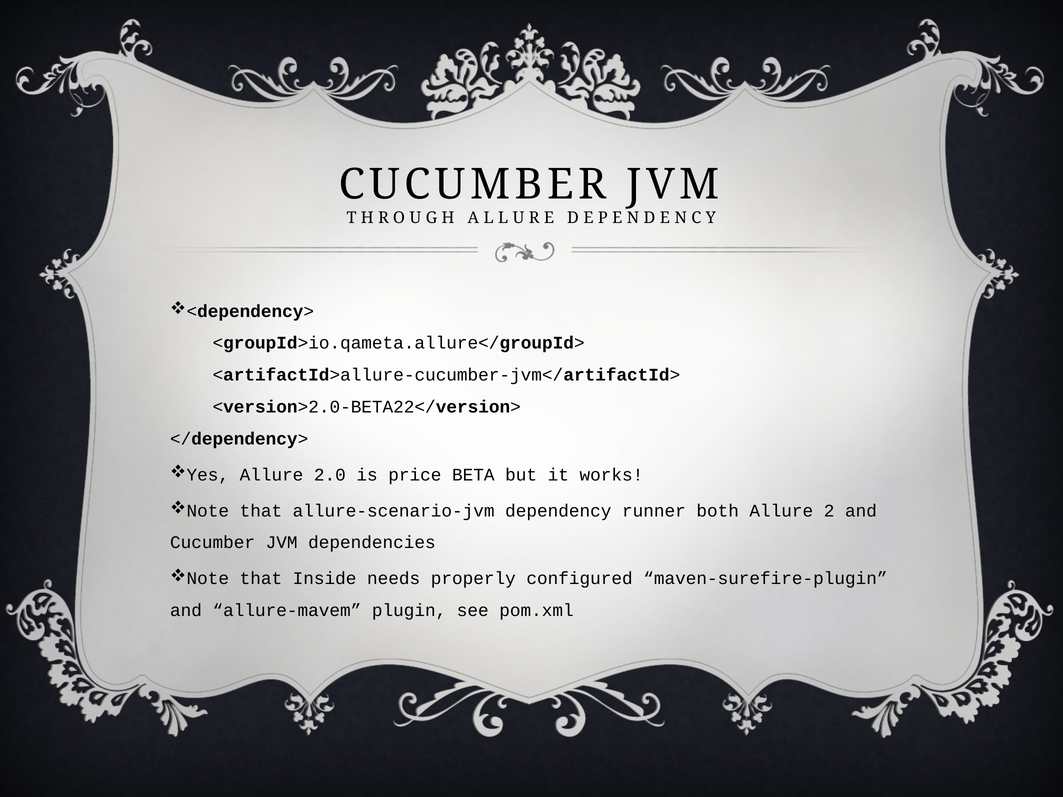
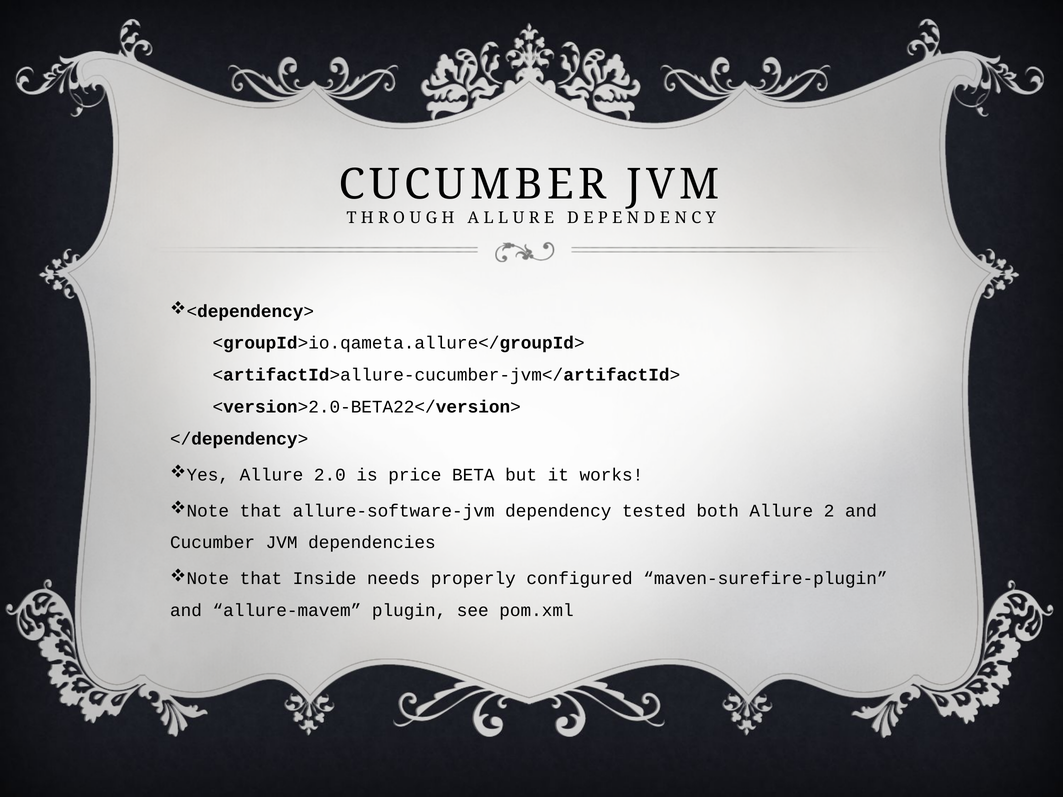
allure-scenario-jvm: allure-scenario-jvm -> allure-software-jvm (394, 511)
runner: runner -> tested (654, 511)
